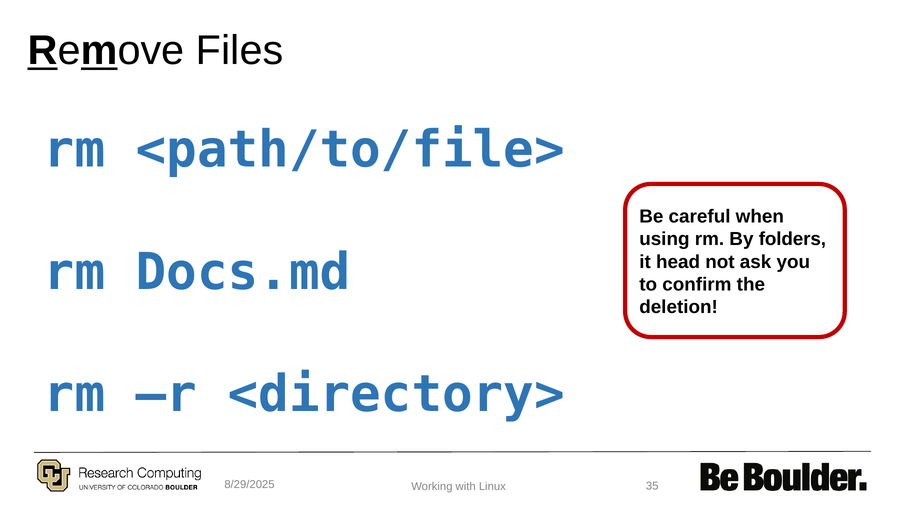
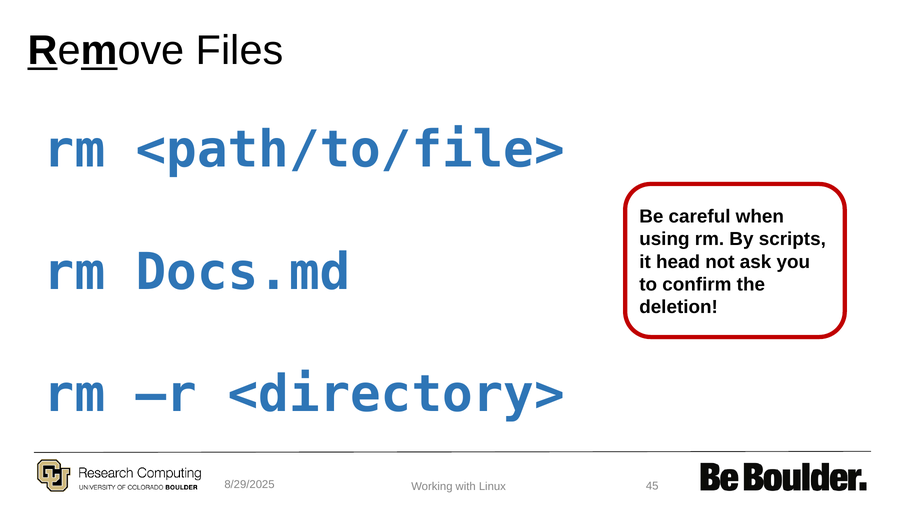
folders: folders -> scripts (792, 239)
35: 35 -> 45 (652, 486)
